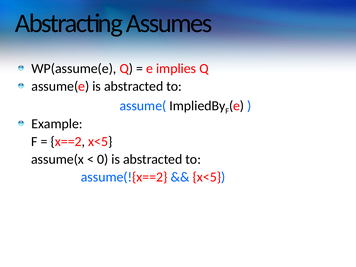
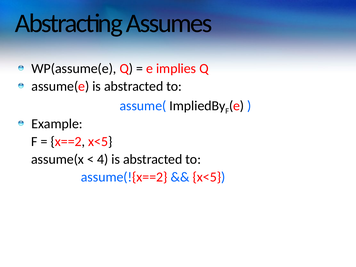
0: 0 -> 4 (103, 159)
